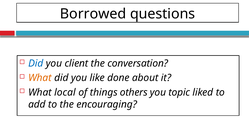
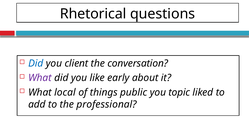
Borrowed: Borrowed -> Rhetorical (93, 14)
What colour: orange -> purple (40, 78)
done: done -> early (118, 78)
others: others -> public (134, 92)
encouraging: encouraging -> professional (107, 104)
